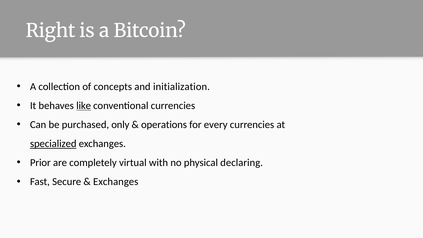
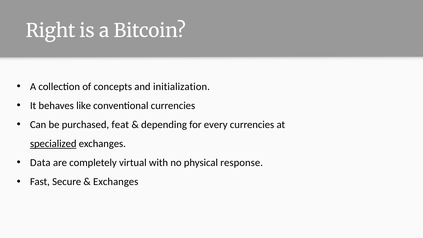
like underline: present -> none (84, 106)
only: only -> feat (120, 125)
operations: operations -> depending (164, 125)
Prior: Prior -> Data (40, 163)
declaring: declaring -> response (242, 163)
